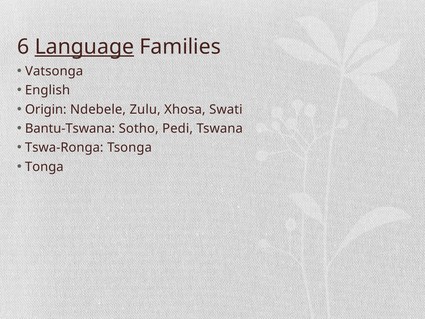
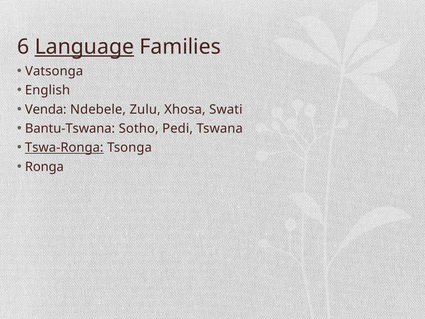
Origin: Origin -> Venda (46, 109)
Tswa-Ronga underline: none -> present (64, 148)
Tonga: Tonga -> Ronga (44, 167)
